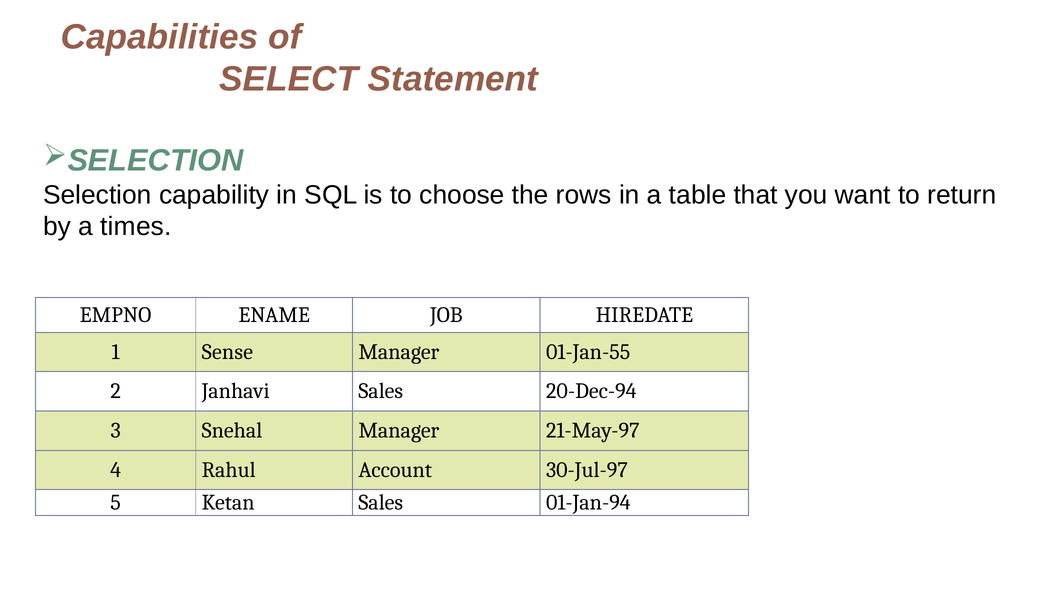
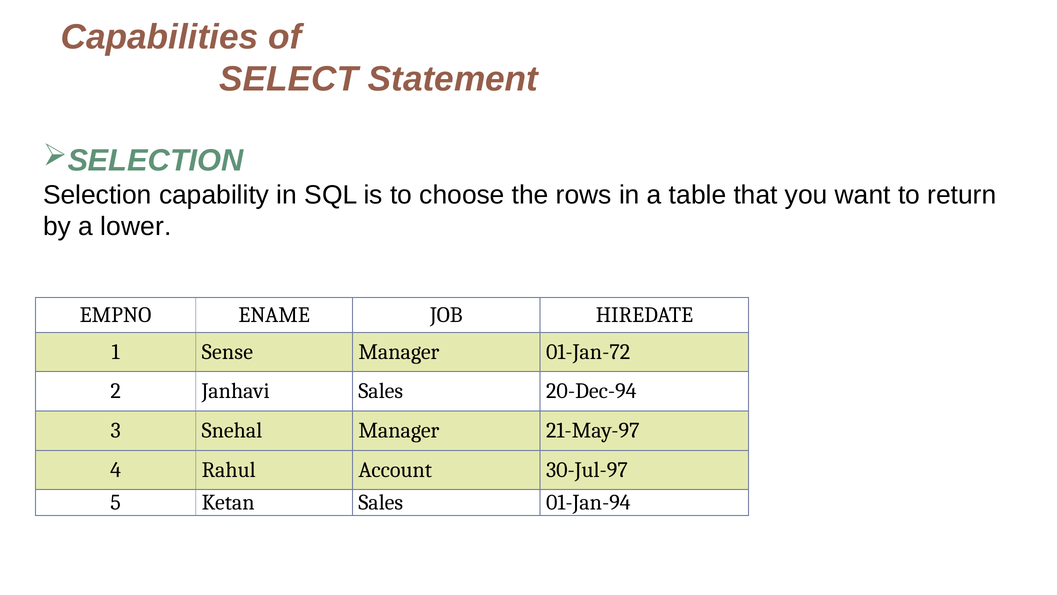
times: times -> lower (136, 226)
01-Jan-55: 01-Jan-55 -> 01-Jan-72 (588, 352)
